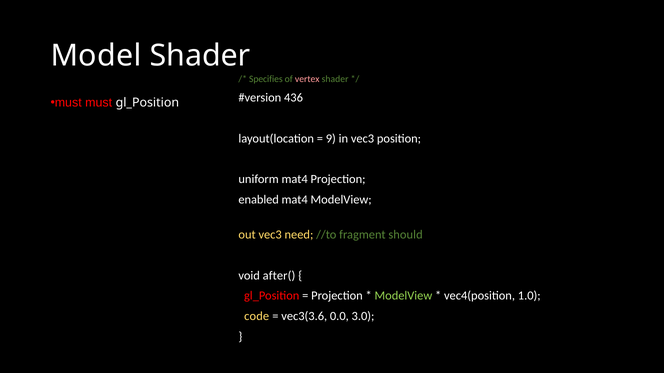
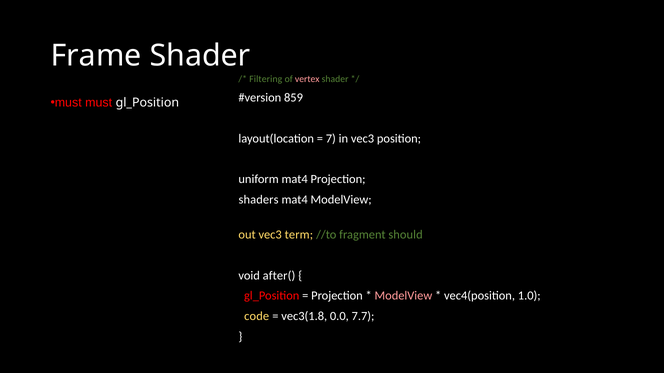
Model: Model -> Frame (96, 56)
Specifies: Specifies -> Filtering (266, 79)
436: 436 -> 859 (294, 98)
9: 9 -> 7 (331, 139)
enabled: enabled -> shaders (259, 200)
need: need -> term (299, 235)
ModelView colour: light green -> pink (403, 296)
vec3(3.6: vec3(3.6 -> vec3(1.8 (304, 317)
3.0: 3.0 -> 7.7 (363, 317)
